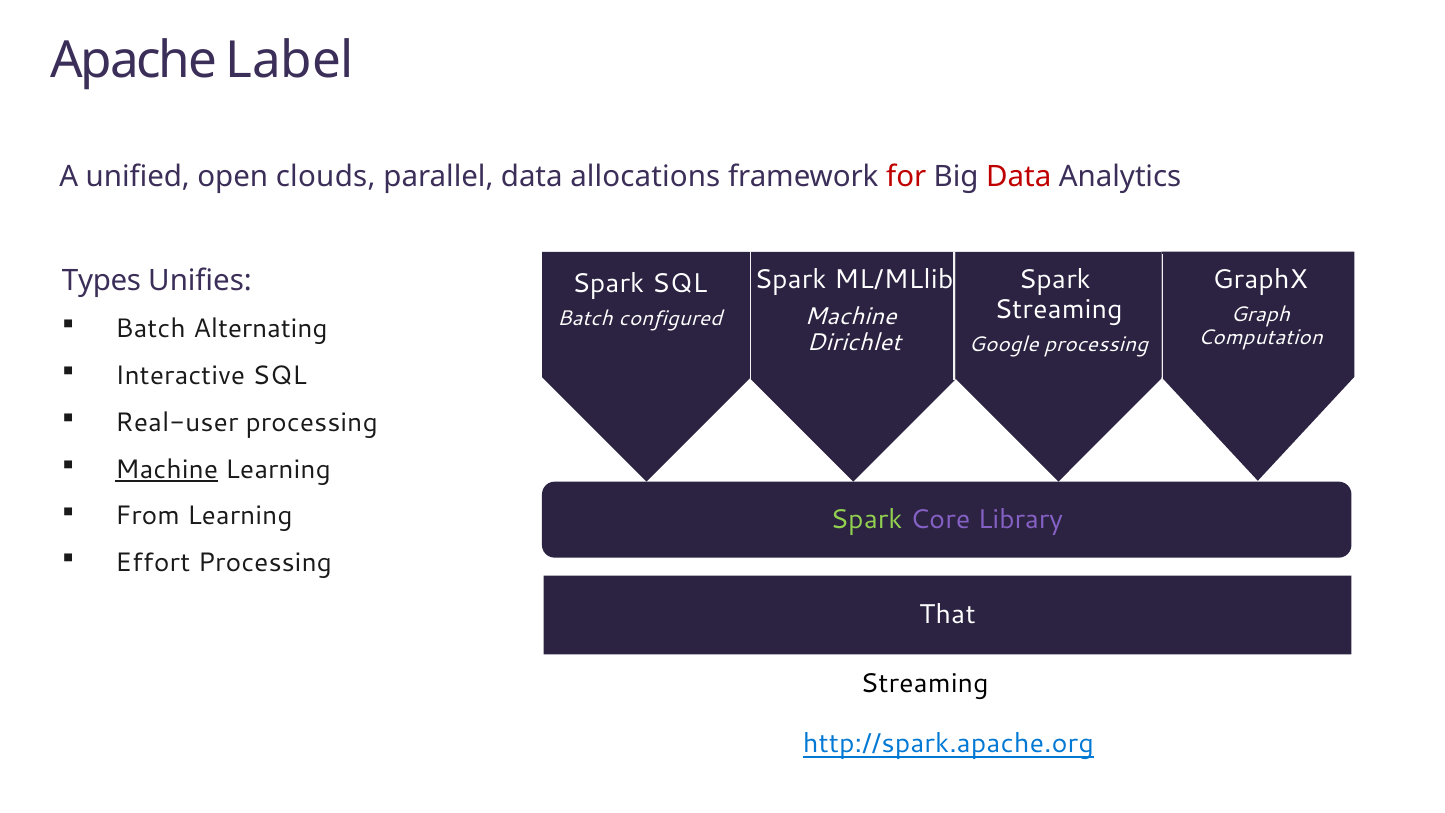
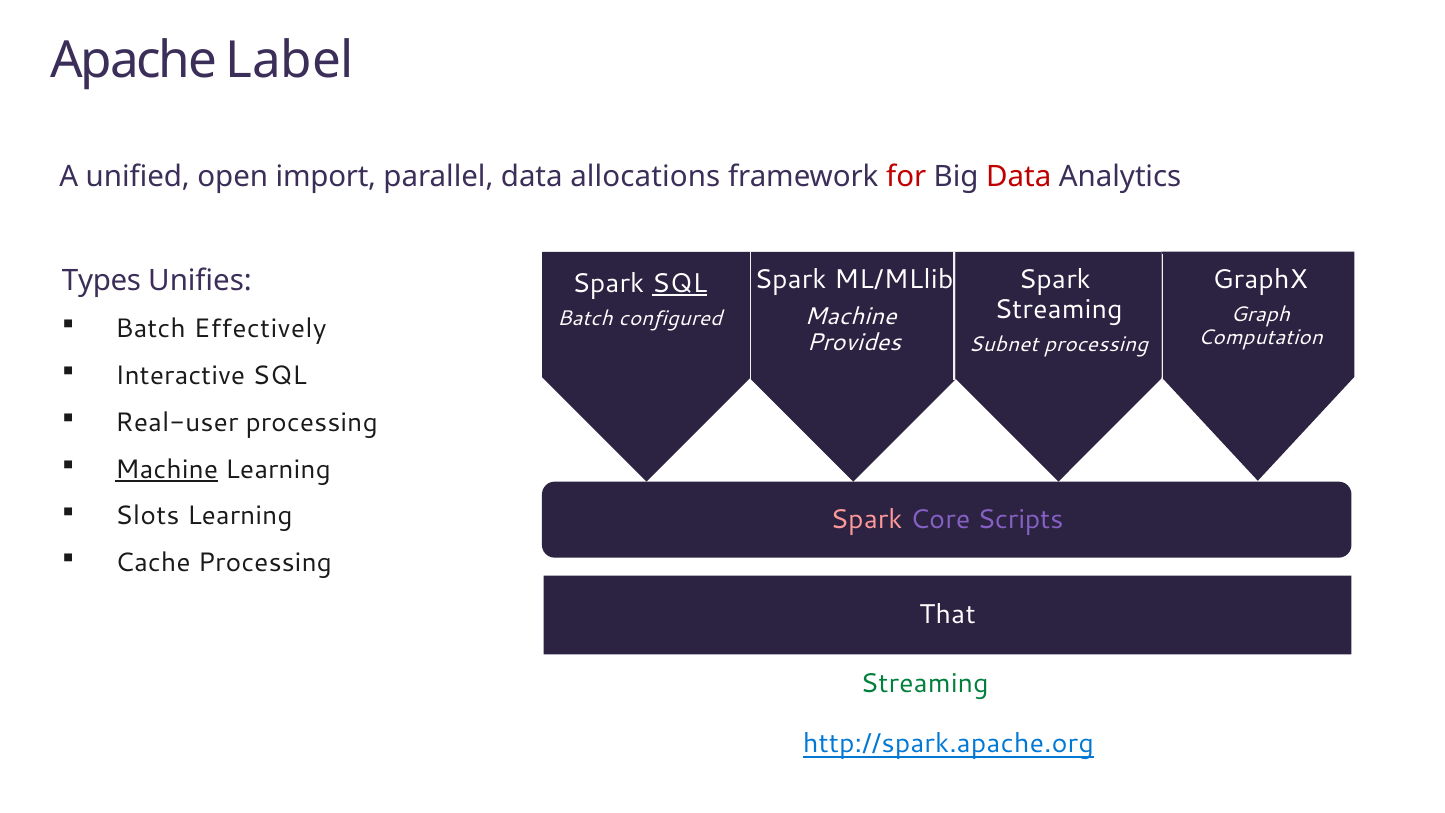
clouds: clouds -> import (326, 177)
SQL underline: none -> present (680, 283)
Alternating: Alternating -> Effectively (260, 329)
Dirichlet: Dirichlet -> Provides (854, 342)
Google: Google -> Subnet (1004, 344)
From: From -> Slots (147, 516)
Spark colour: light green -> pink (866, 519)
Library: Library -> Scripts (1020, 519)
Effort: Effort -> Cache (153, 563)
Streaming colour: black -> green (925, 683)
